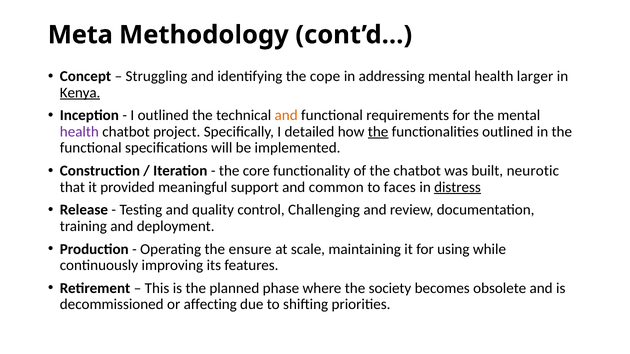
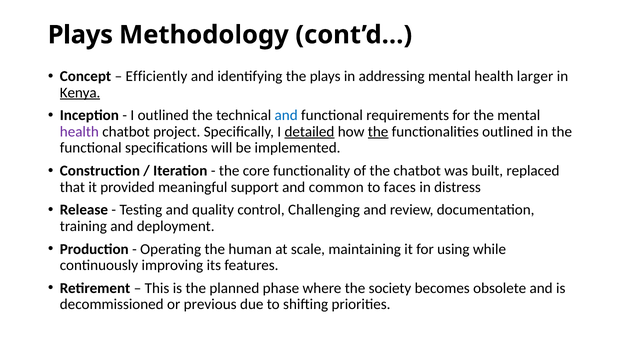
Meta: Meta -> Plays (80, 35)
Struggling: Struggling -> Efficiently (156, 76)
the cope: cope -> plays (325, 76)
and colour: orange -> blue (286, 116)
detailed underline: none -> present (309, 132)
neurotic: neurotic -> replaced (533, 171)
distress underline: present -> none (457, 187)
ensure: ensure -> human (250, 249)
affecting: affecting -> previous (210, 305)
